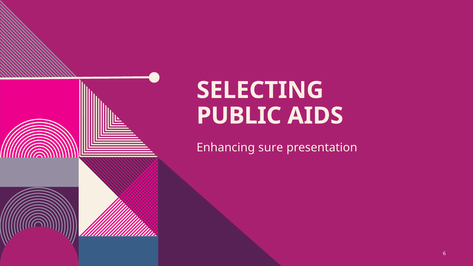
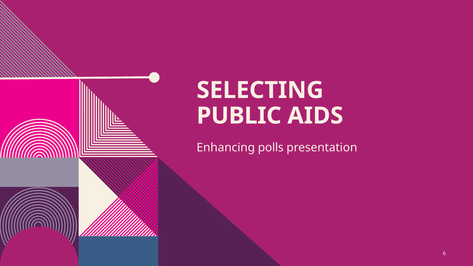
sure: sure -> polls (271, 148)
